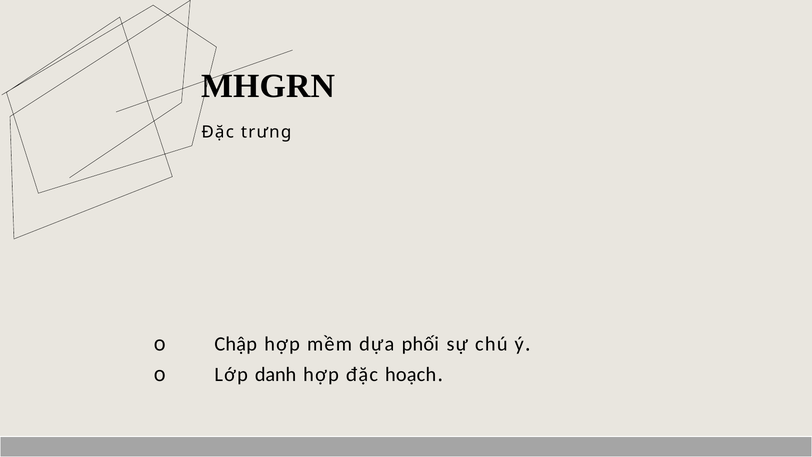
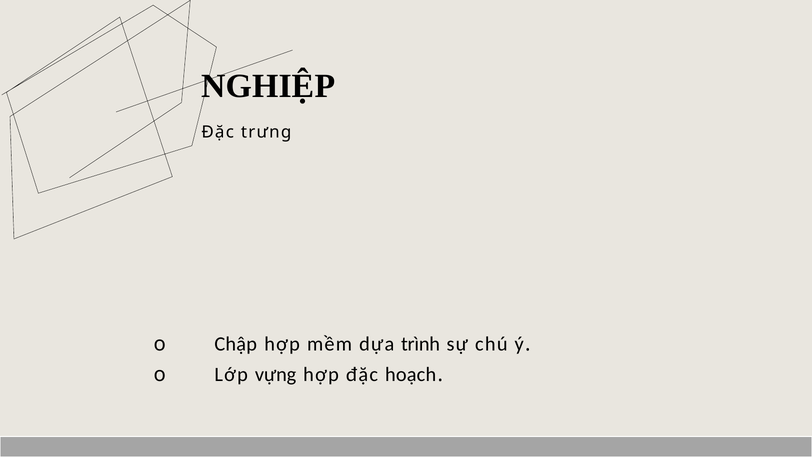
MHGRN: MHGRN -> NGHIỆP (268, 86)
phối: phối -> trình (421, 344)
danh: danh -> vựng (276, 374)
